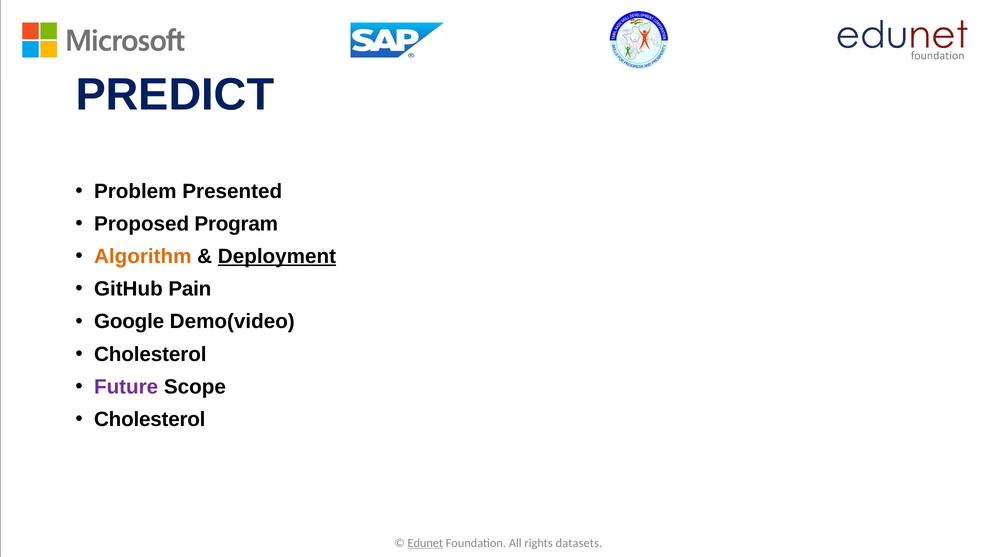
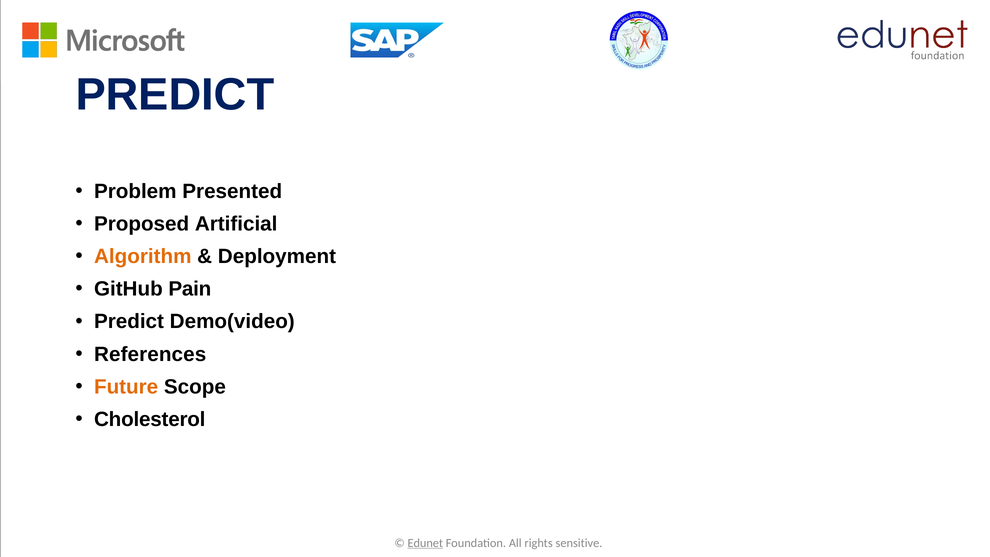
Program: Program -> Artificial (236, 224)
Deployment underline: present -> none (277, 256)
Google: Google -> Predict (129, 322)
Cholesterol: Cholesterol -> References (150, 354)
Future colour: purple -> orange (126, 387)
datasets: datasets -> sensitive (579, 543)
